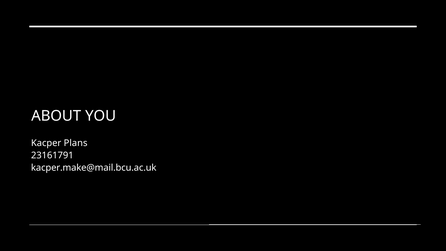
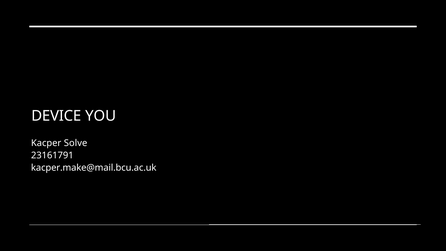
ABOUT: ABOUT -> DEVICE (56, 116)
Plans: Plans -> Solve (76, 143)
